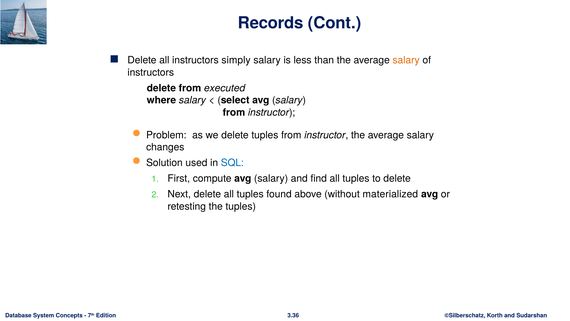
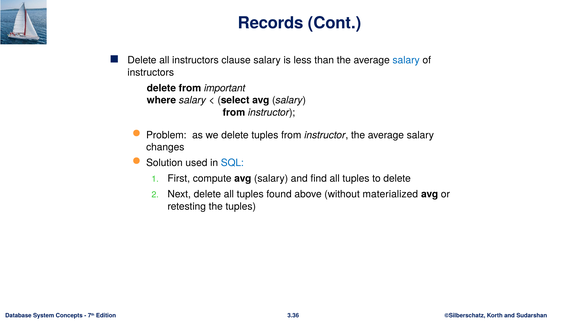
simply: simply -> clause (236, 60)
salary colour: orange -> blue (406, 60)
executed: executed -> important (225, 88)
